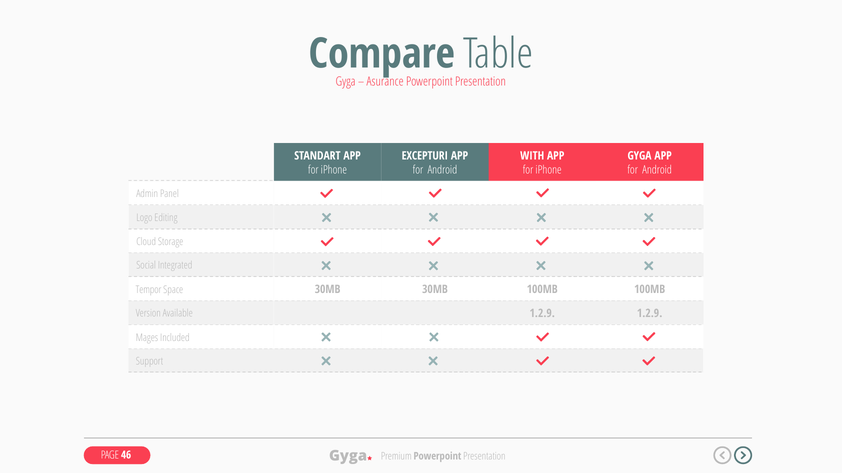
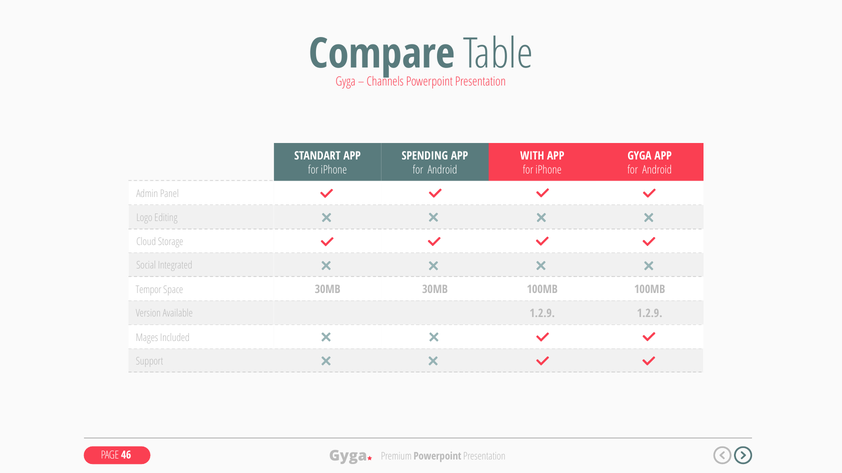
Asurance: Asurance -> Channels (385, 82)
EXCEPTURI: EXCEPTURI -> SPENDING (425, 156)
